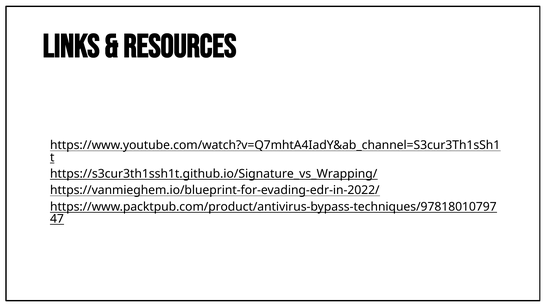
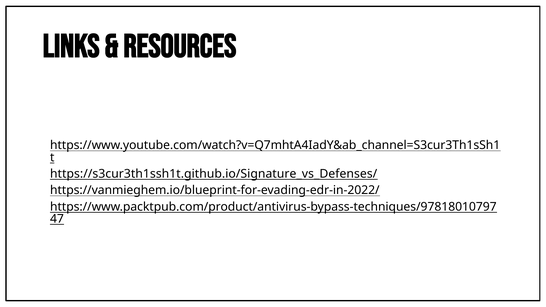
https://s3cur3th1ssh1t.github.io/Signature_vs_Wrapping/: https://s3cur3th1ssh1t.github.io/Signature_vs_Wrapping/ -> https://s3cur3th1ssh1t.github.io/Signature_vs_Defenses/ (214, 174)
